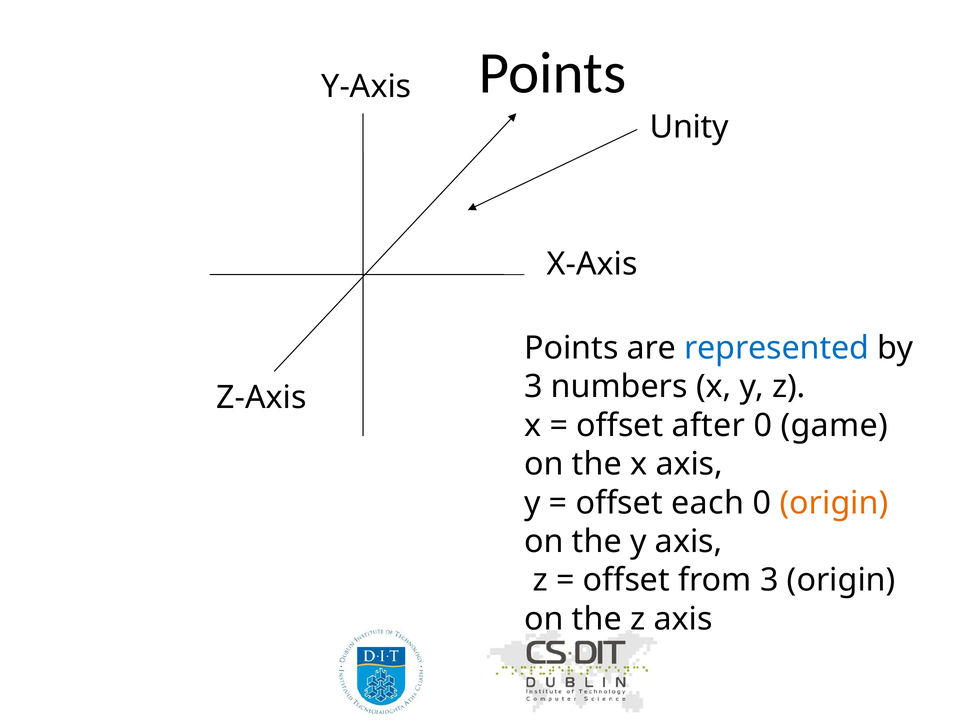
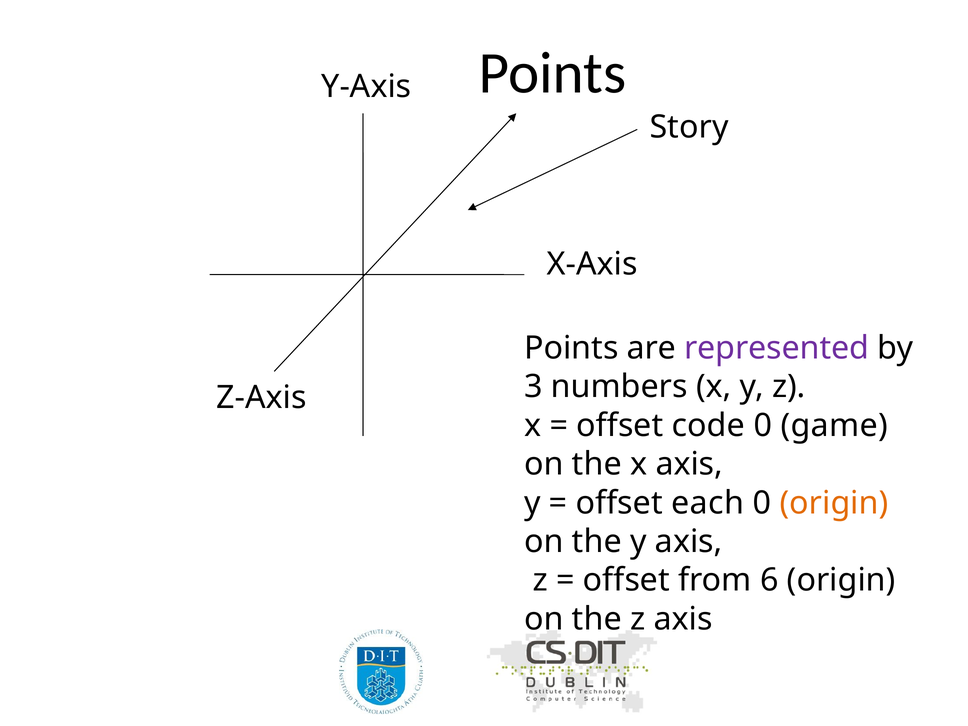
Unity: Unity -> Story (689, 127)
represented colour: blue -> purple (777, 348)
after: after -> code (708, 425)
from 3: 3 -> 6 (769, 580)
